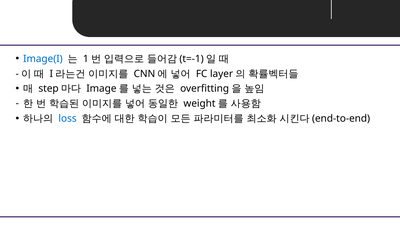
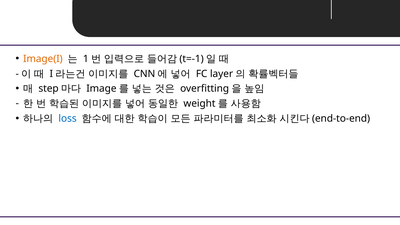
Image(I colour: blue -> orange (43, 59)
